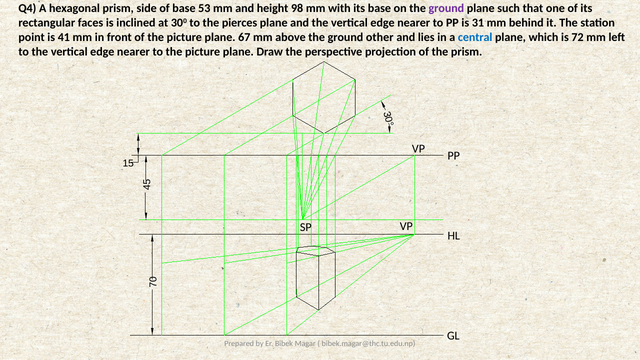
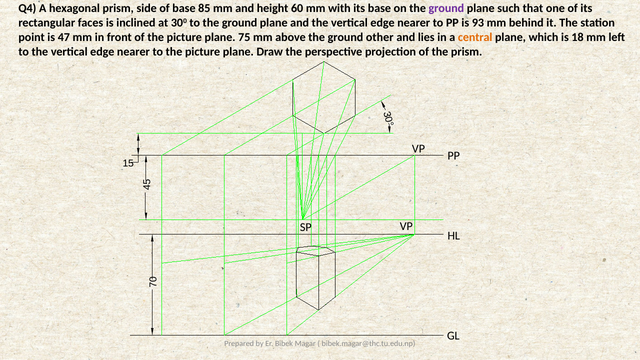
53: 53 -> 85 (204, 8)
98: 98 -> 60 (297, 8)
to the pierces: pierces -> ground (240, 23)
31: 31 -> 93 (478, 23)
41: 41 -> 47 (64, 37)
67: 67 -> 75 (244, 37)
central colour: blue -> orange (475, 37)
72: 72 -> 18 (578, 37)
